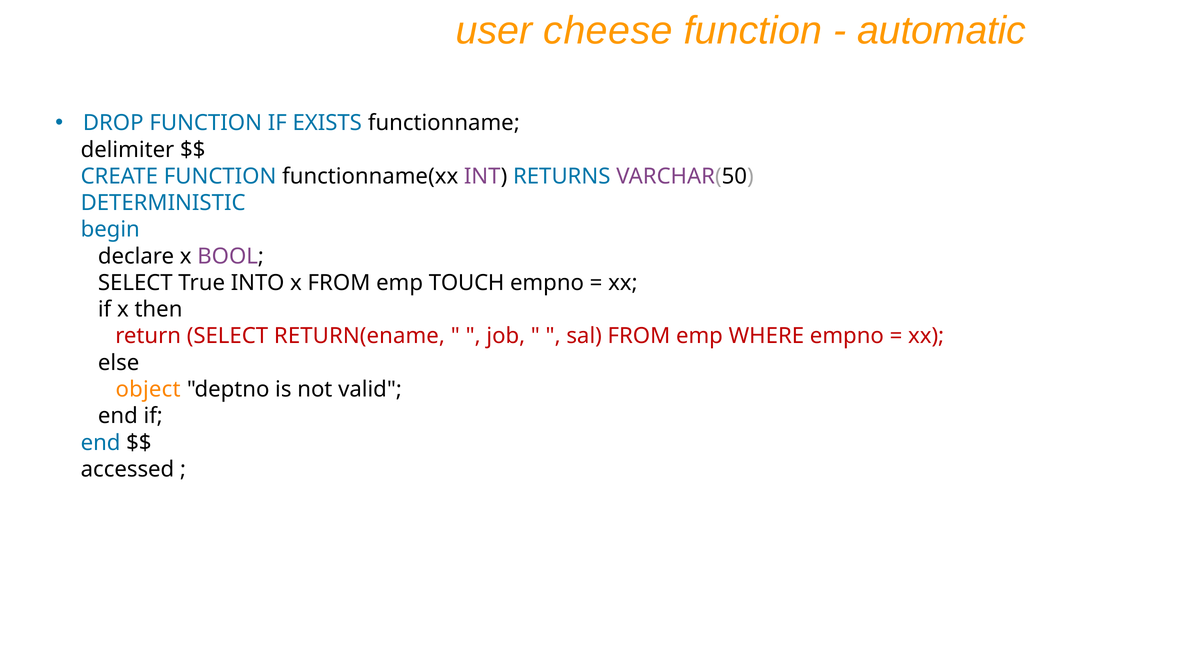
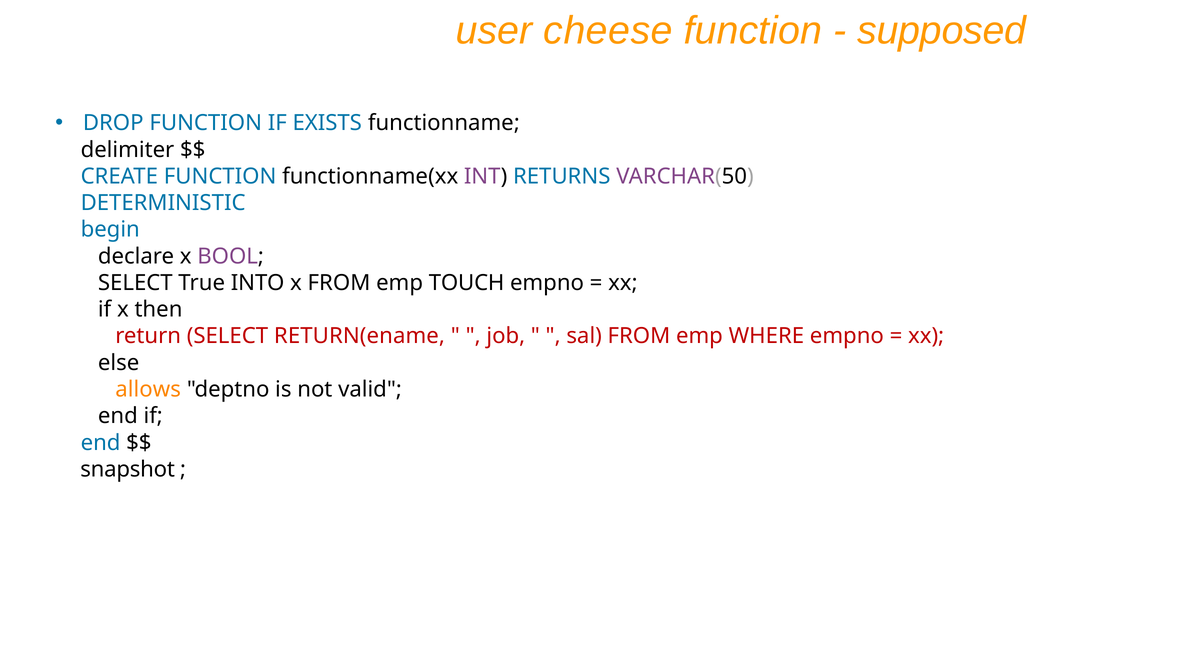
automatic: automatic -> supposed (942, 31)
object: object -> allows (148, 389)
accessed: accessed -> snapshot (128, 469)
